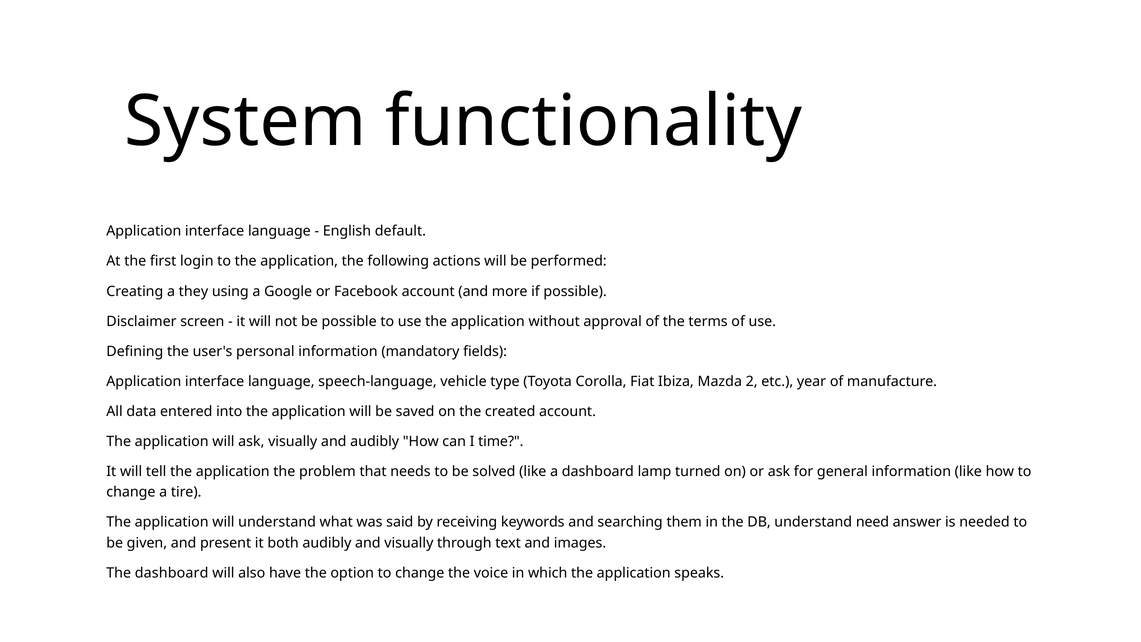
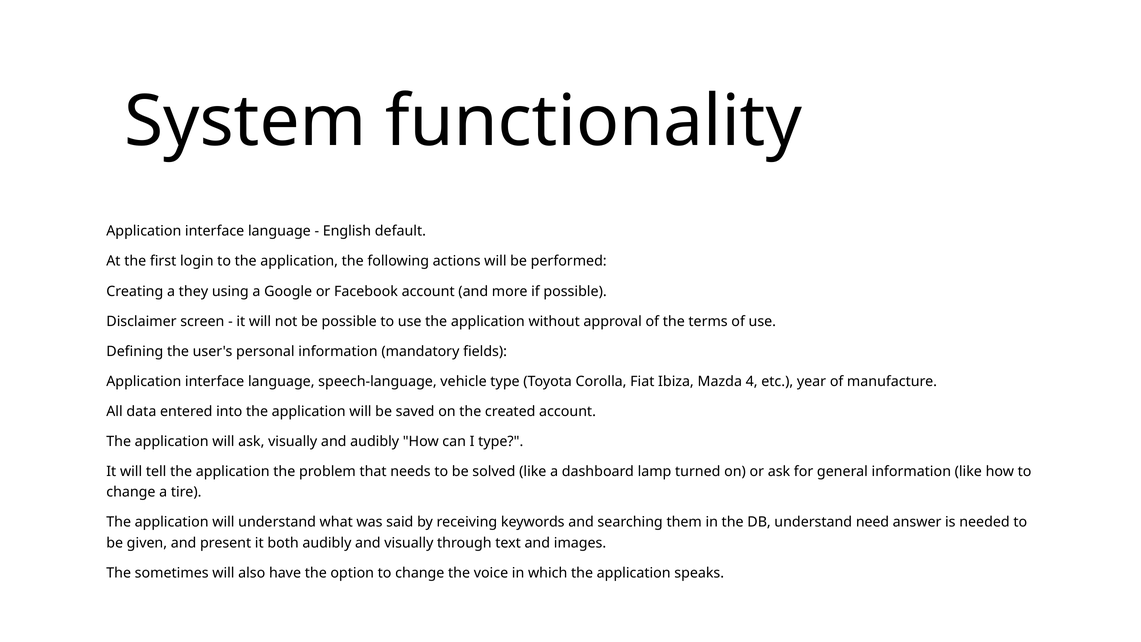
2: 2 -> 4 (752, 381)
I time: time -> type (501, 441)
The dashboard: dashboard -> sometimes (172, 573)
